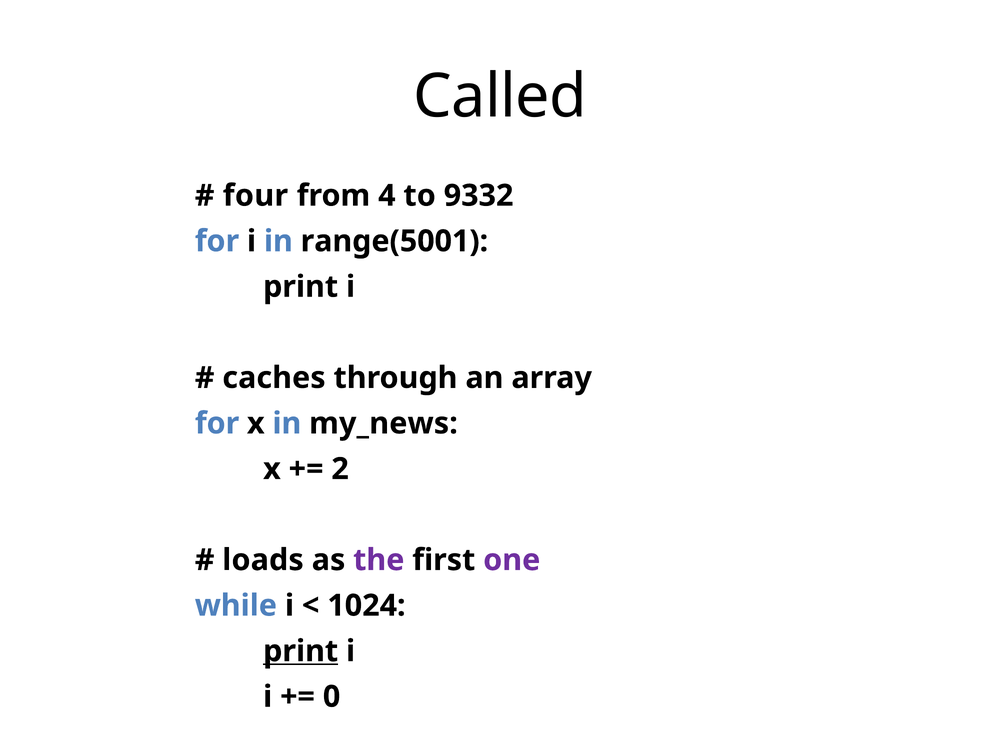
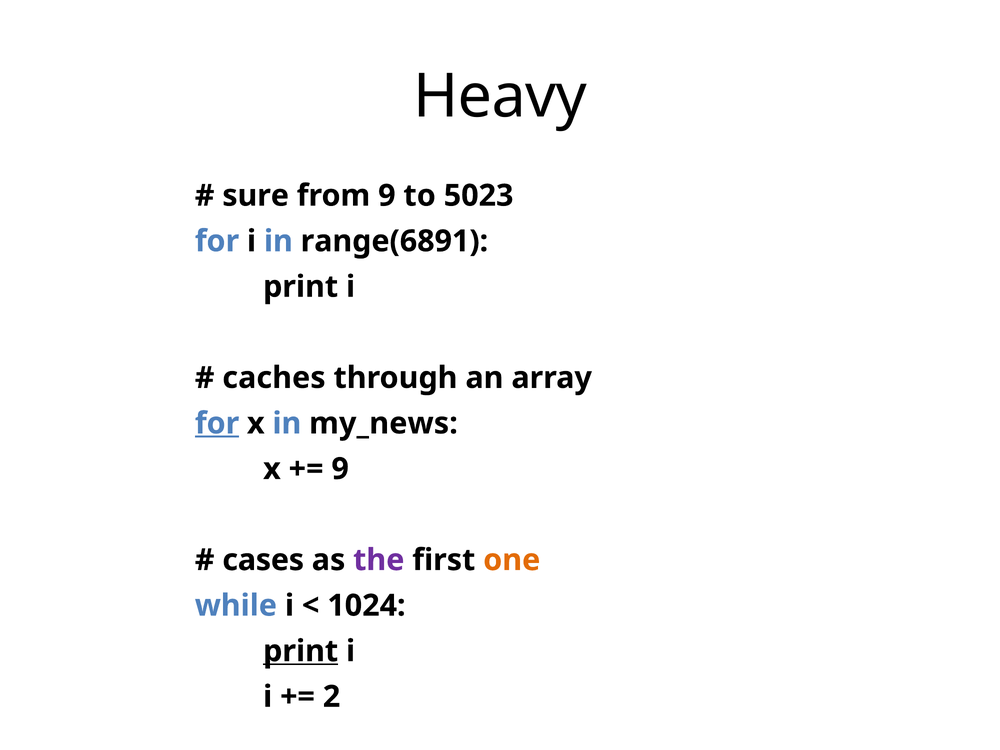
Called: Called -> Heavy (500, 97)
four: four -> sure (256, 196)
from 4: 4 -> 9 (387, 196)
9332: 9332 -> 5023 (479, 196)
range(5001: range(5001 -> range(6891 (394, 241)
for underline: none -> present (217, 423)
2: 2 -> 9 (340, 469)
loads: loads -> cases (263, 560)
one colour: purple -> orange (512, 560)
0: 0 -> 2 (332, 697)
